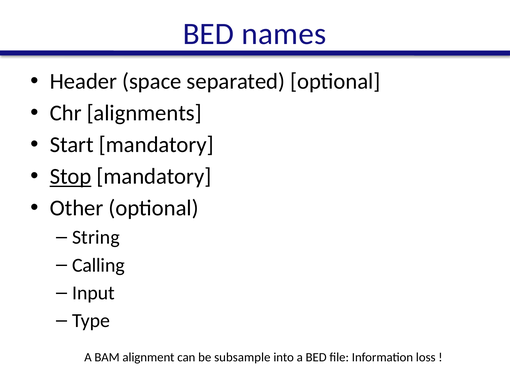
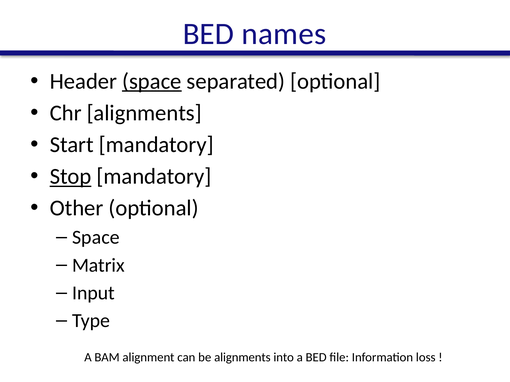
space underline: none -> present (152, 81)
String: String -> Space (96, 238)
Calling: Calling -> Matrix (98, 266)
be subsample: subsample -> alignments (242, 358)
